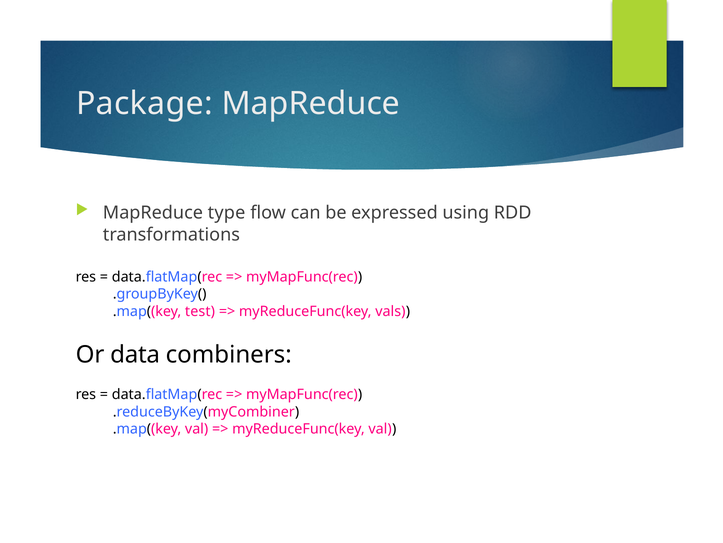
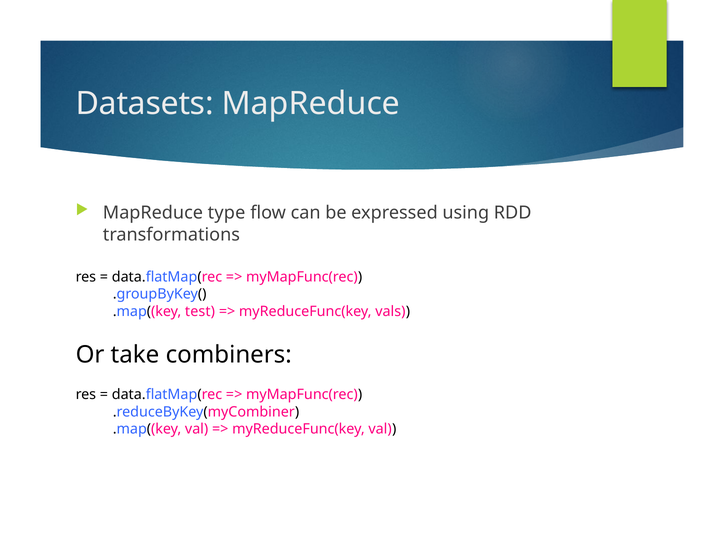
Package: Package -> Datasets (145, 104)
data: data -> take (135, 354)
